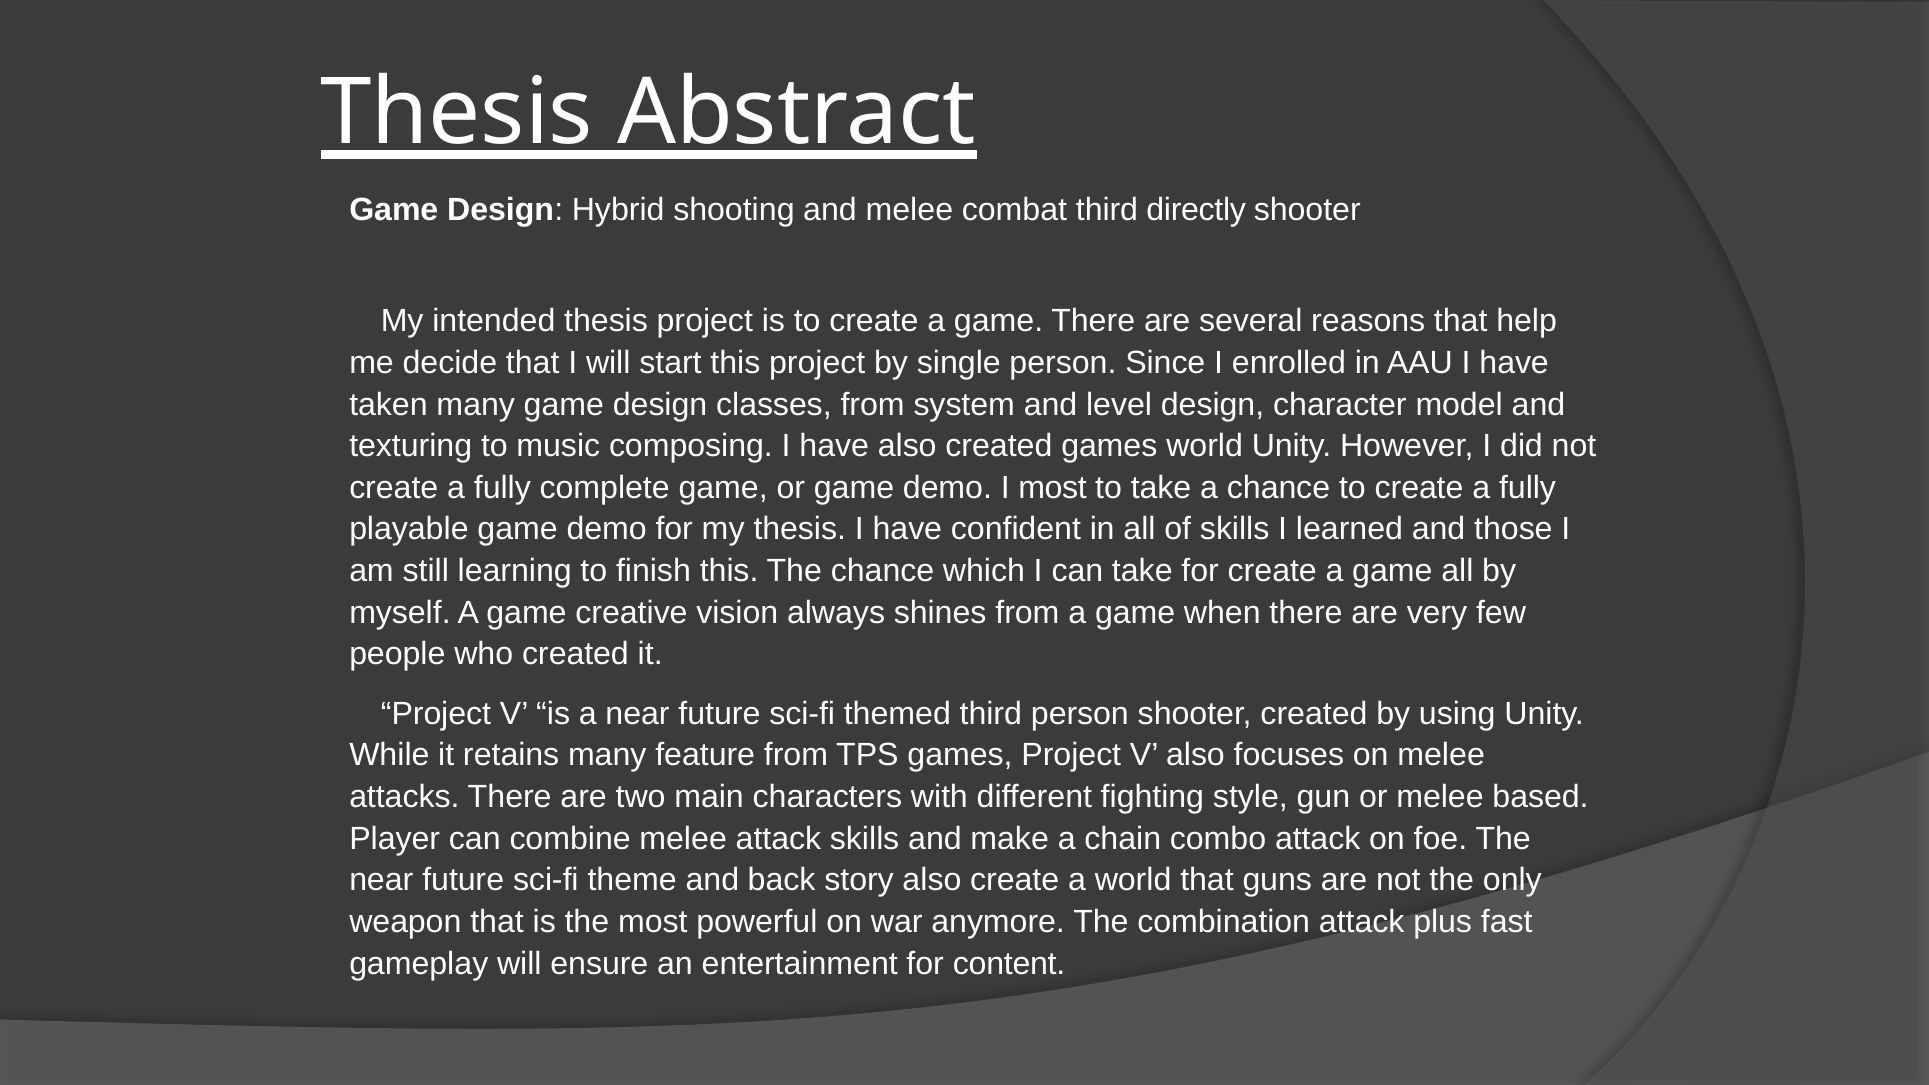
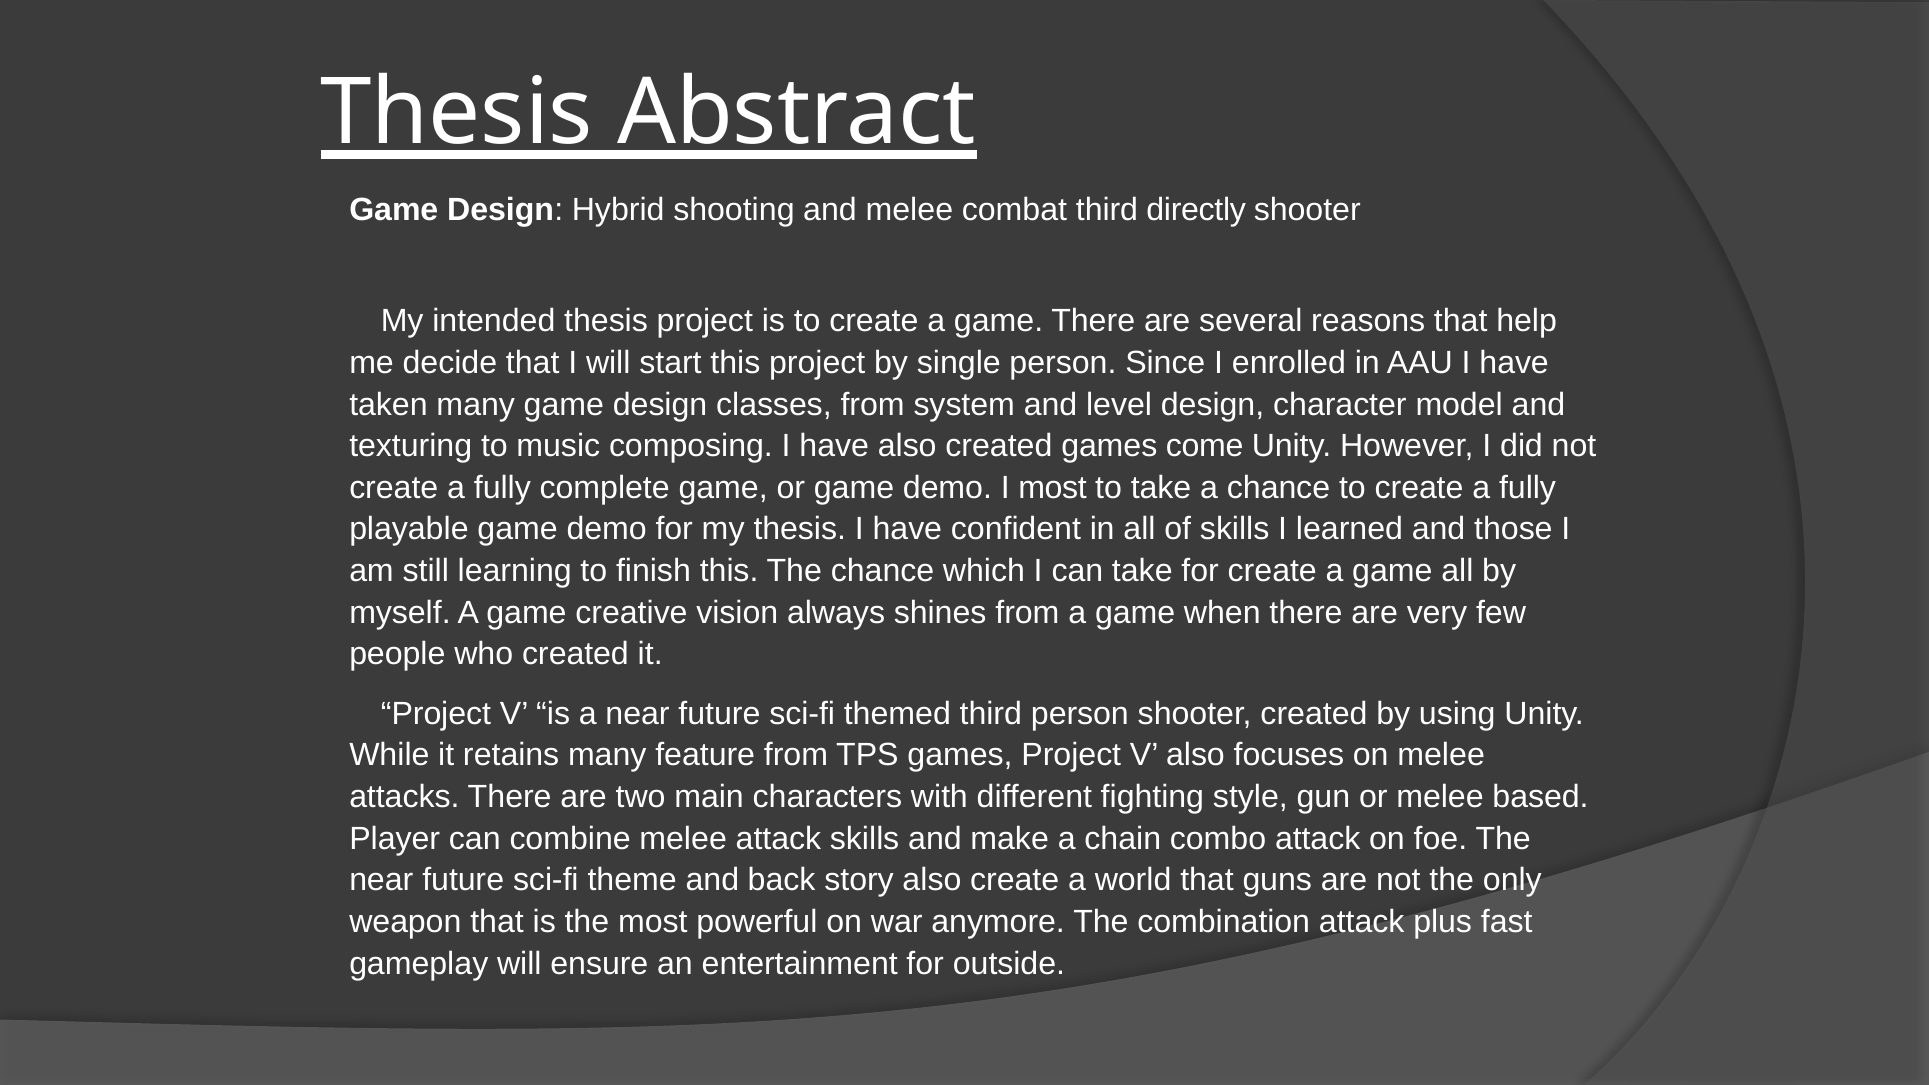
games world: world -> come (1205, 446)
content: content -> outside (1009, 963)
